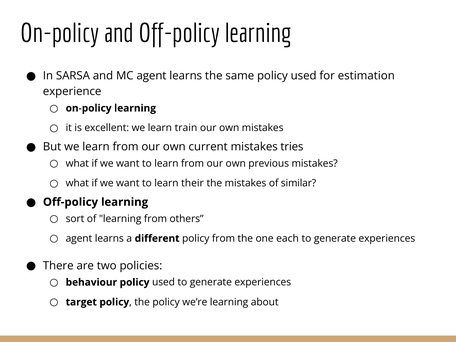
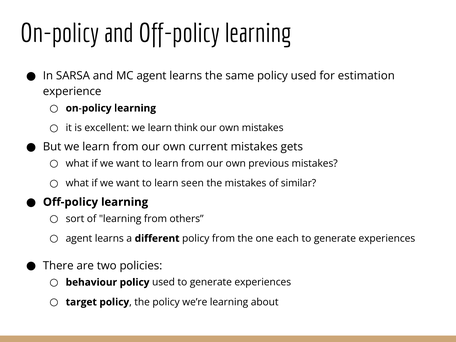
train: train -> think (186, 128)
tries: tries -> gets (292, 147)
their: their -> seen (192, 183)
